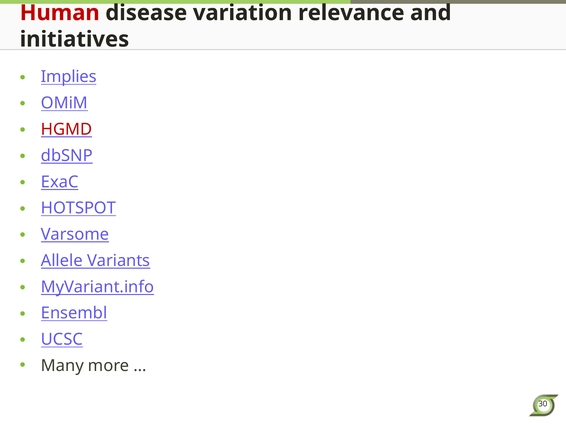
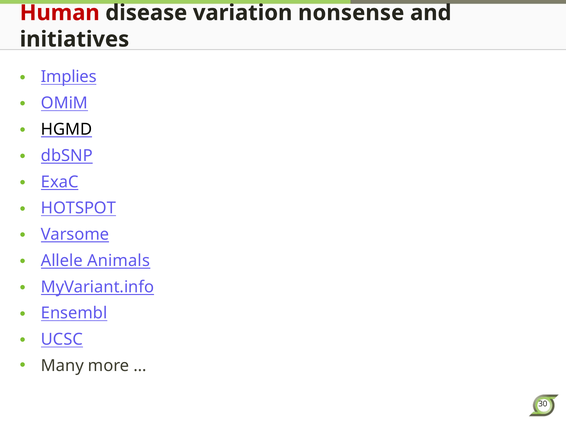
relevance: relevance -> nonsense (351, 13)
HGMD colour: red -> black (67, 129)
Variants: Variants -> Animals (119, 260)
